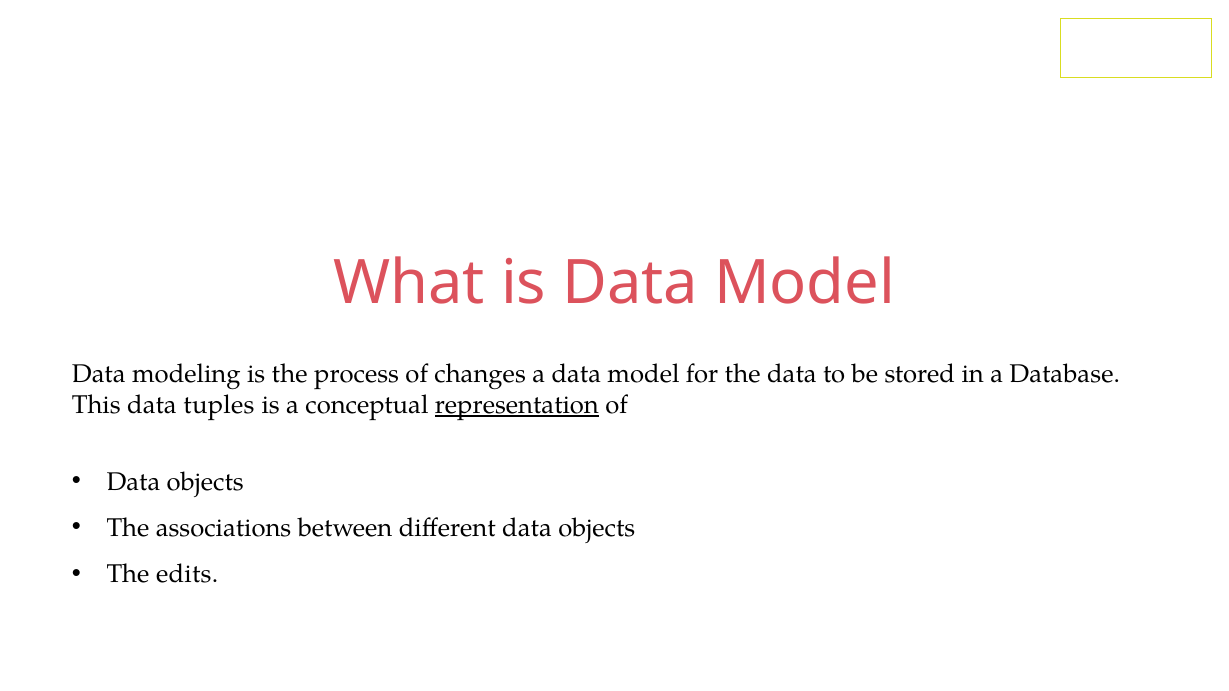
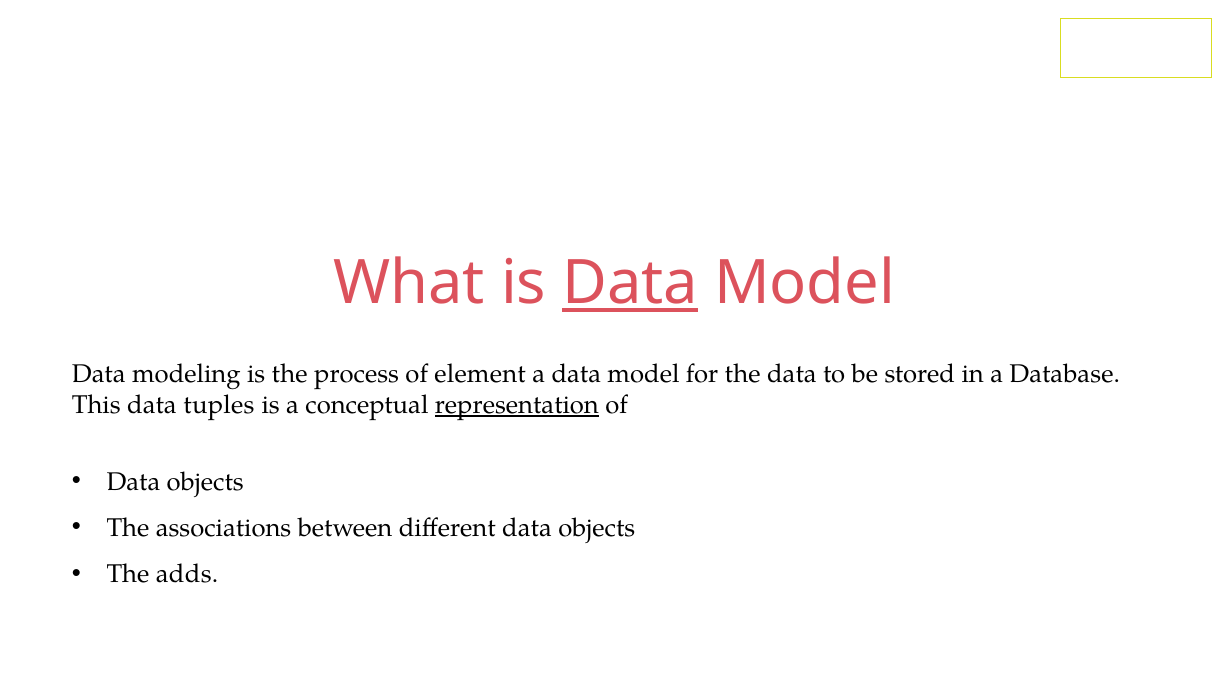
Data underline: none -> present (630, 284)
changes: changes -> element (480, 375)
edits: edits -> adds (187, 574)
